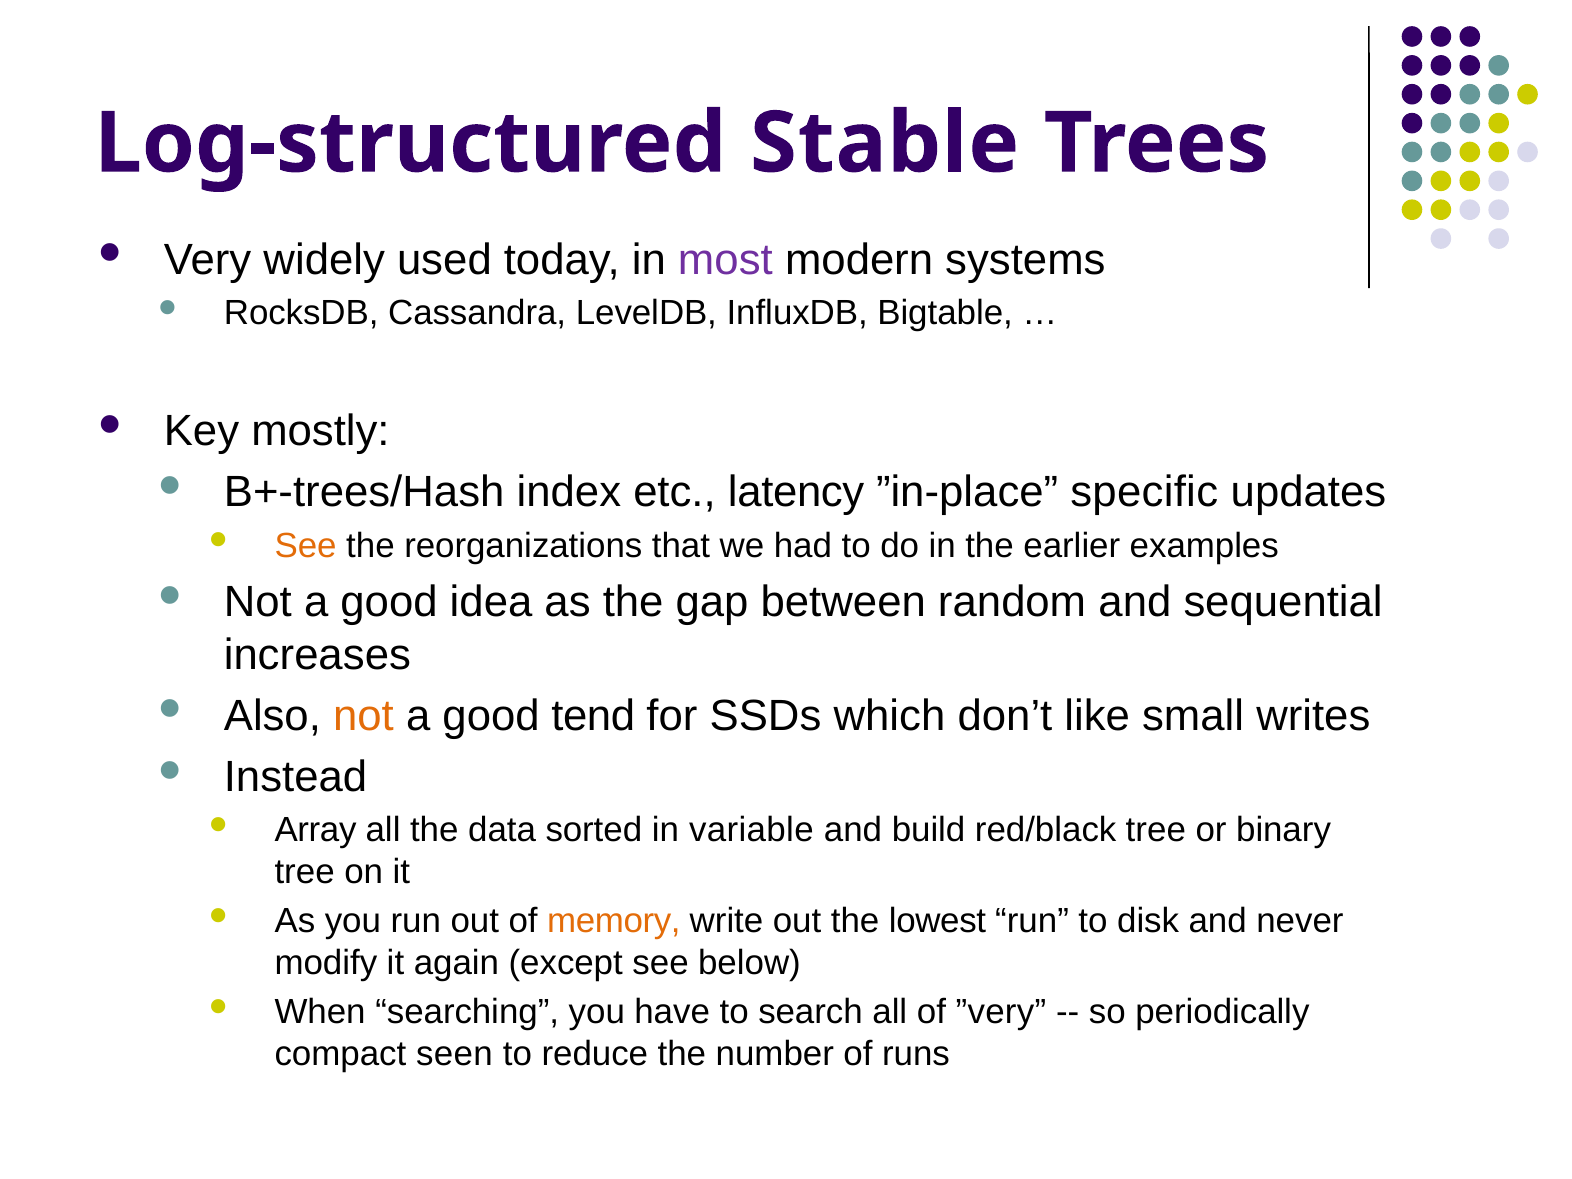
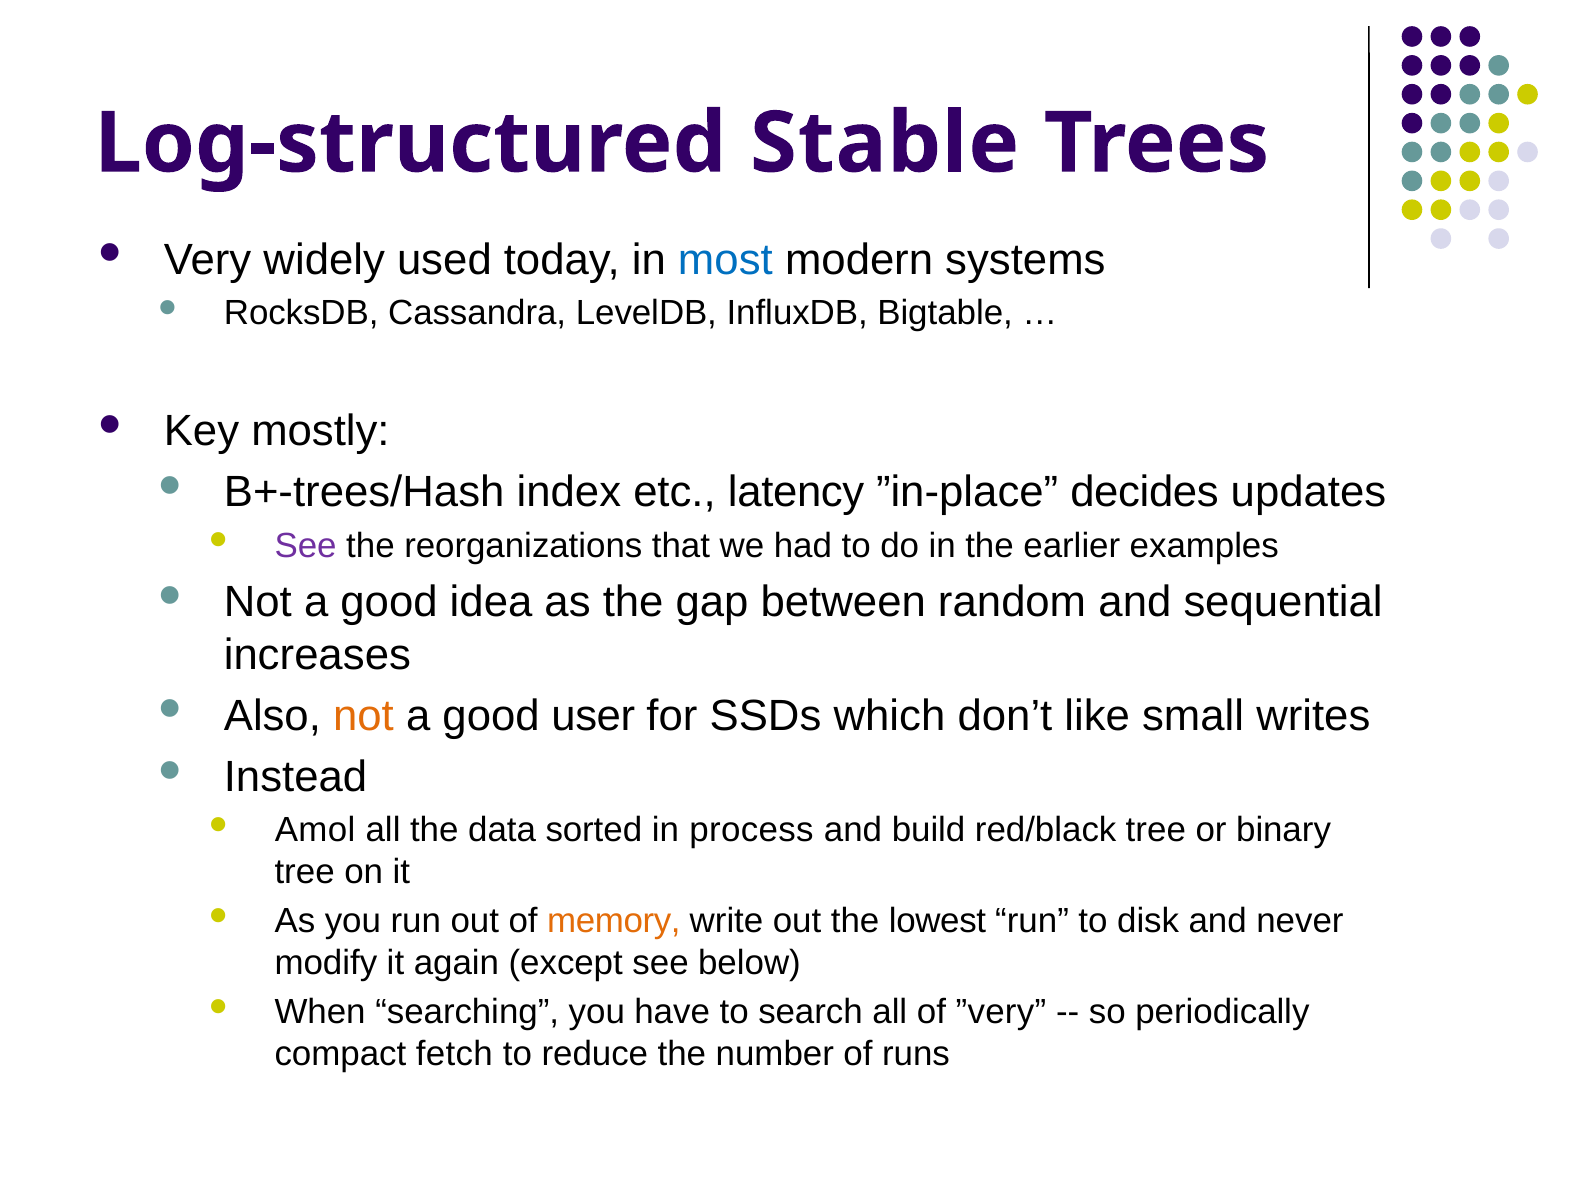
most colour: purple -> blue (725, 260)
specific: specific -> decides (1145, 492)
See colour: orange -> purple (306, 546)
tend: tend -> user (593, 716)
Array: Array -> Amol (315, 830)
variable: variable -> process (751, 830)
seen: seen -> fetch (454, 1054)
